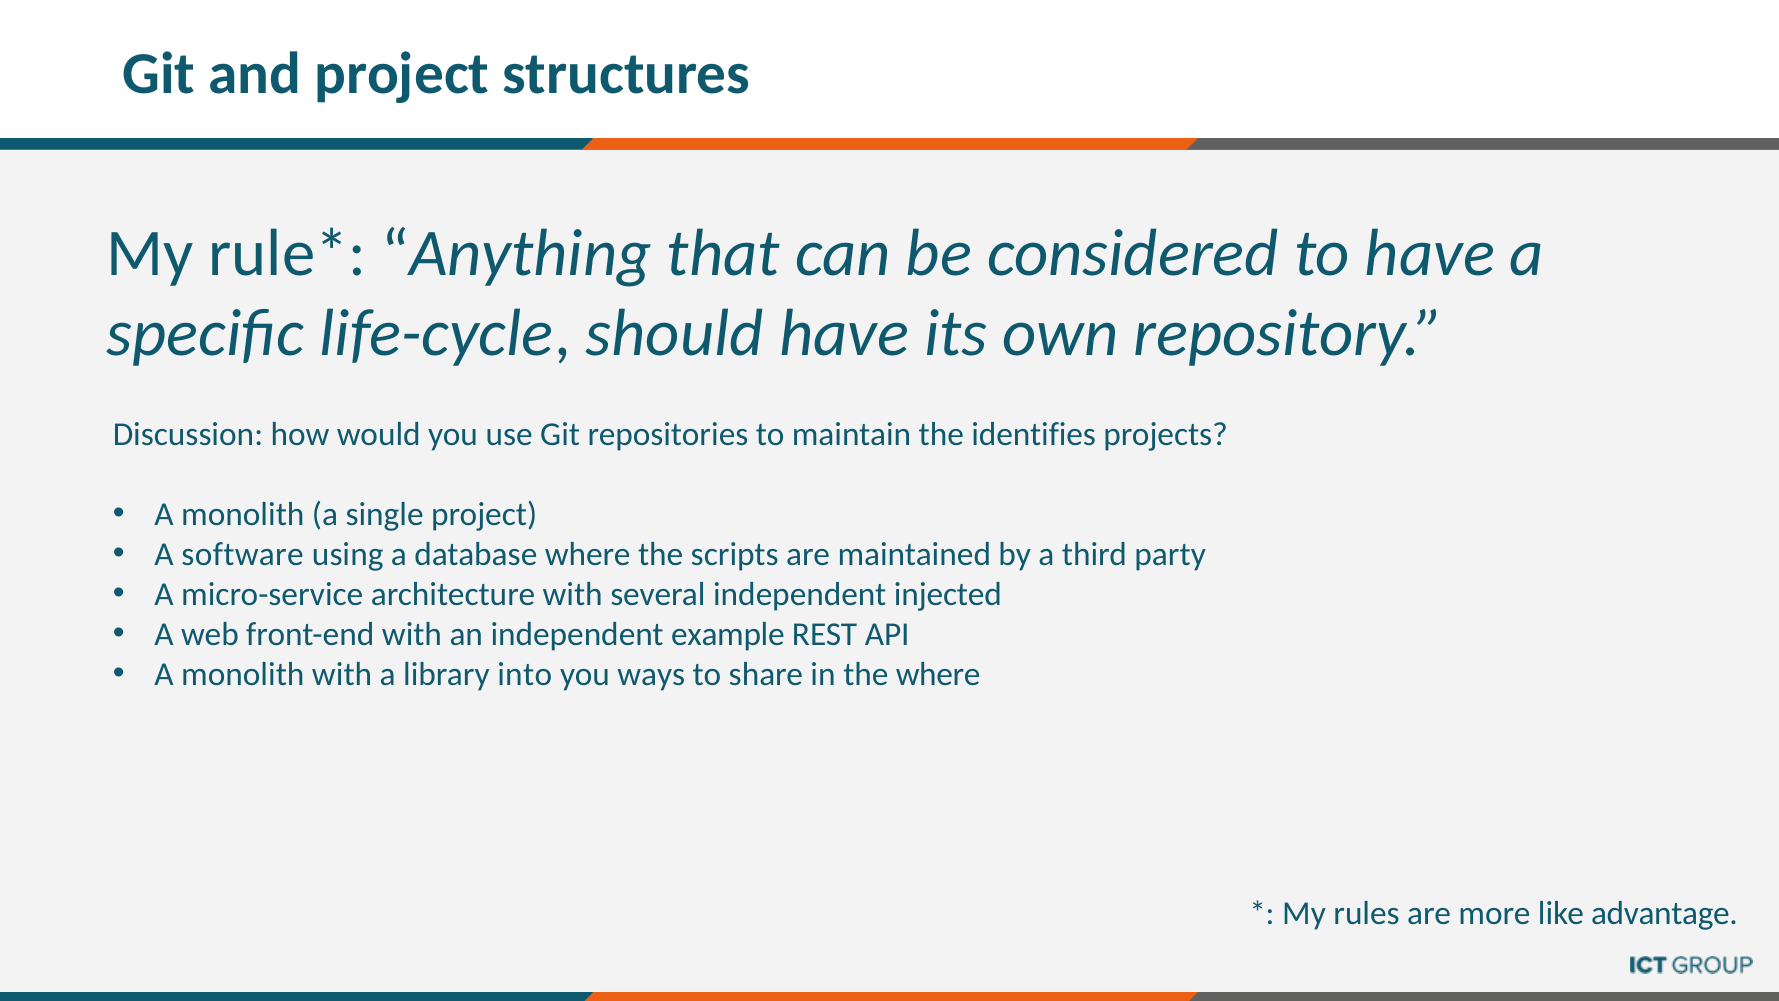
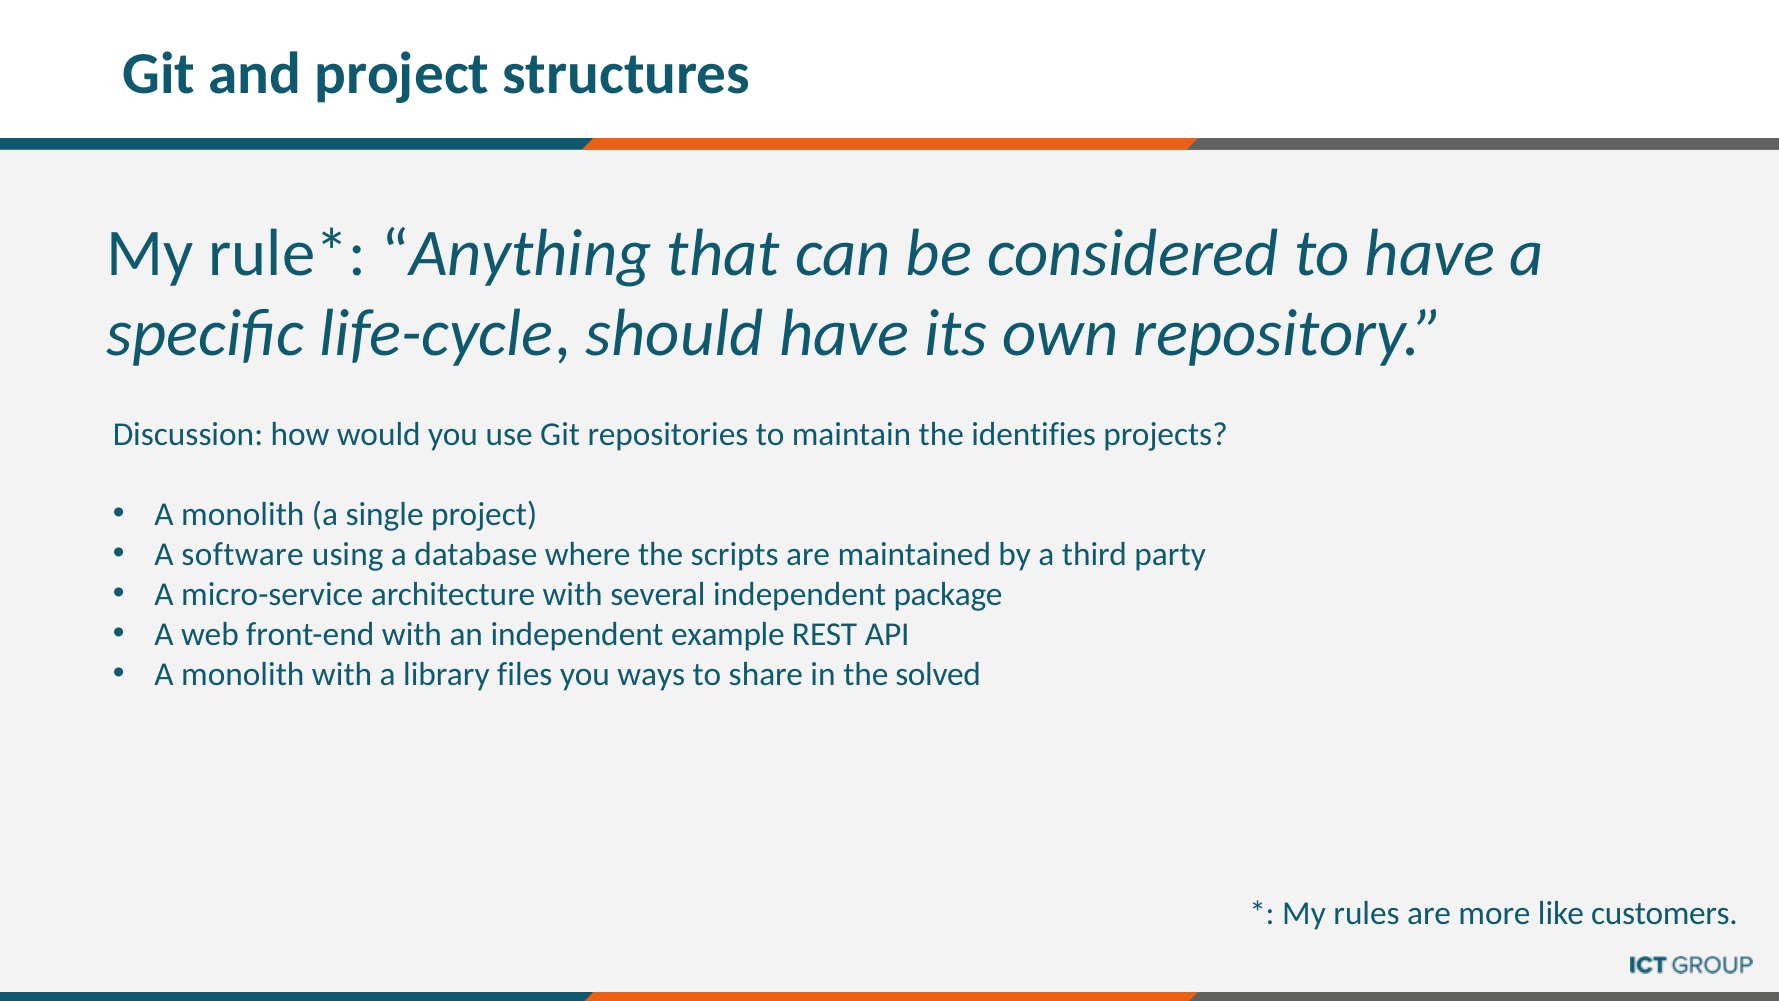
injected: injected -> package (948, 594)
into: into -> files (525, 674)
the where: where -> solved (938, 674)
advantage: advantage -> customers (1664, 913)
